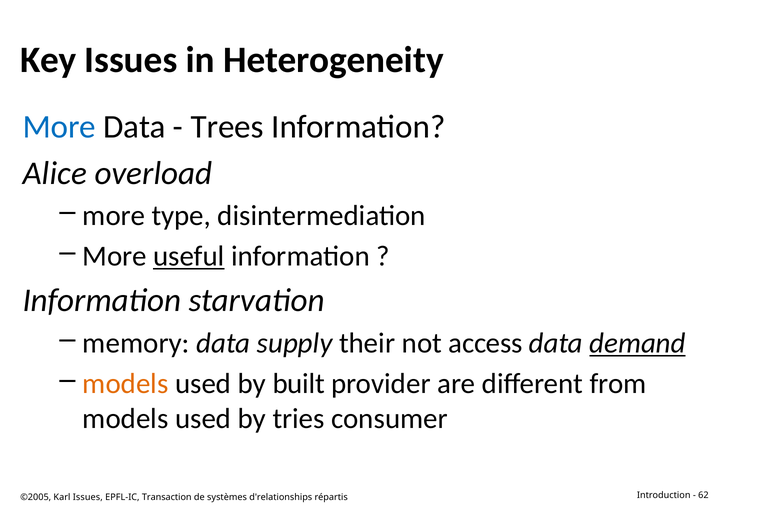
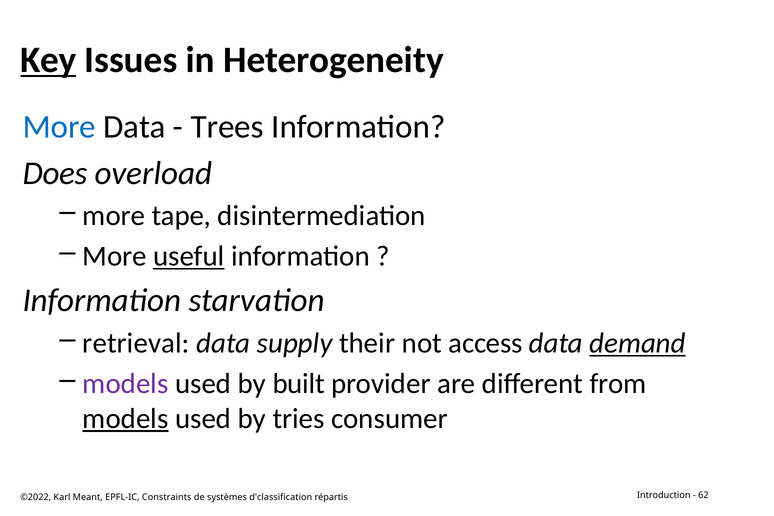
Key underline: none -> present (48, 60)
Alice: Alice -> Does (55, 173)
type: type -> tape (181, 216)
memory: memory -> retrieval (136, 343)
models colour: orange -> purple (125, 384)
models underline: none -> present (125, 419)
©2005: ©2005 -> ©2022 (36, 497)
Karl Issues: Issues -> Meant (88, 497)
Transaction: Transaction -> Constraints (167, 497)
d'relationships: d'relationships -> d'classification (281, 497)
